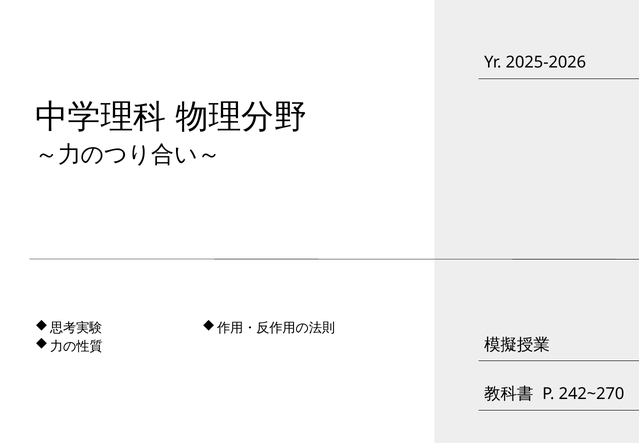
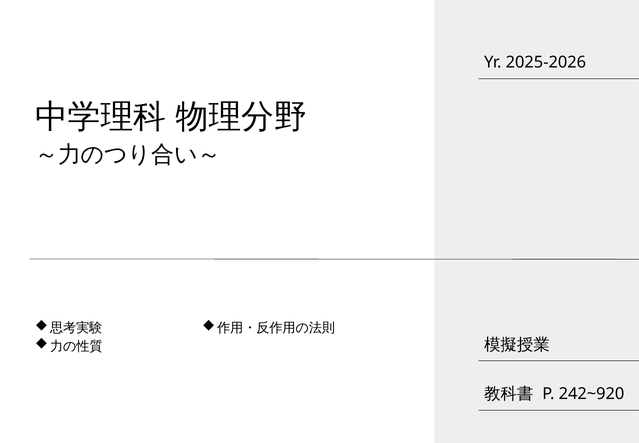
242~270: 242~270 -> 242~920 (592, 393)
